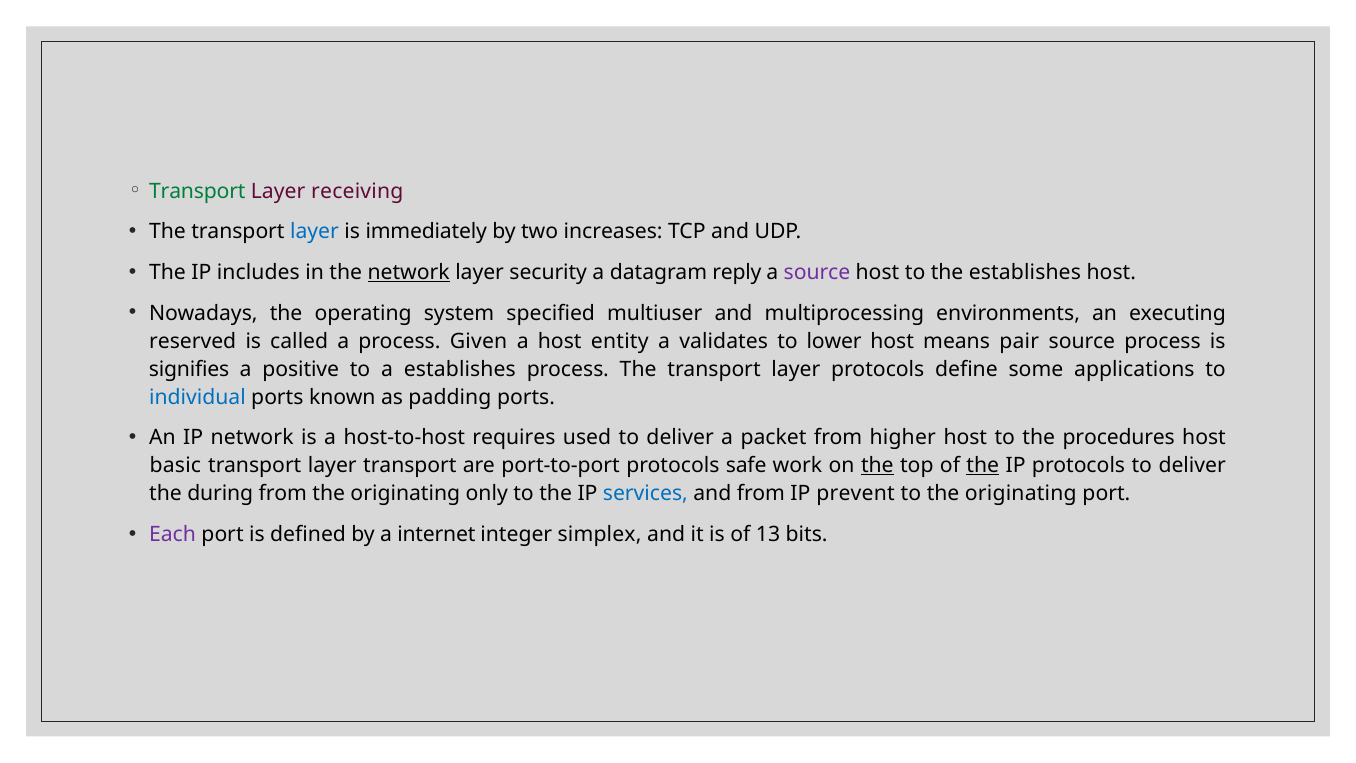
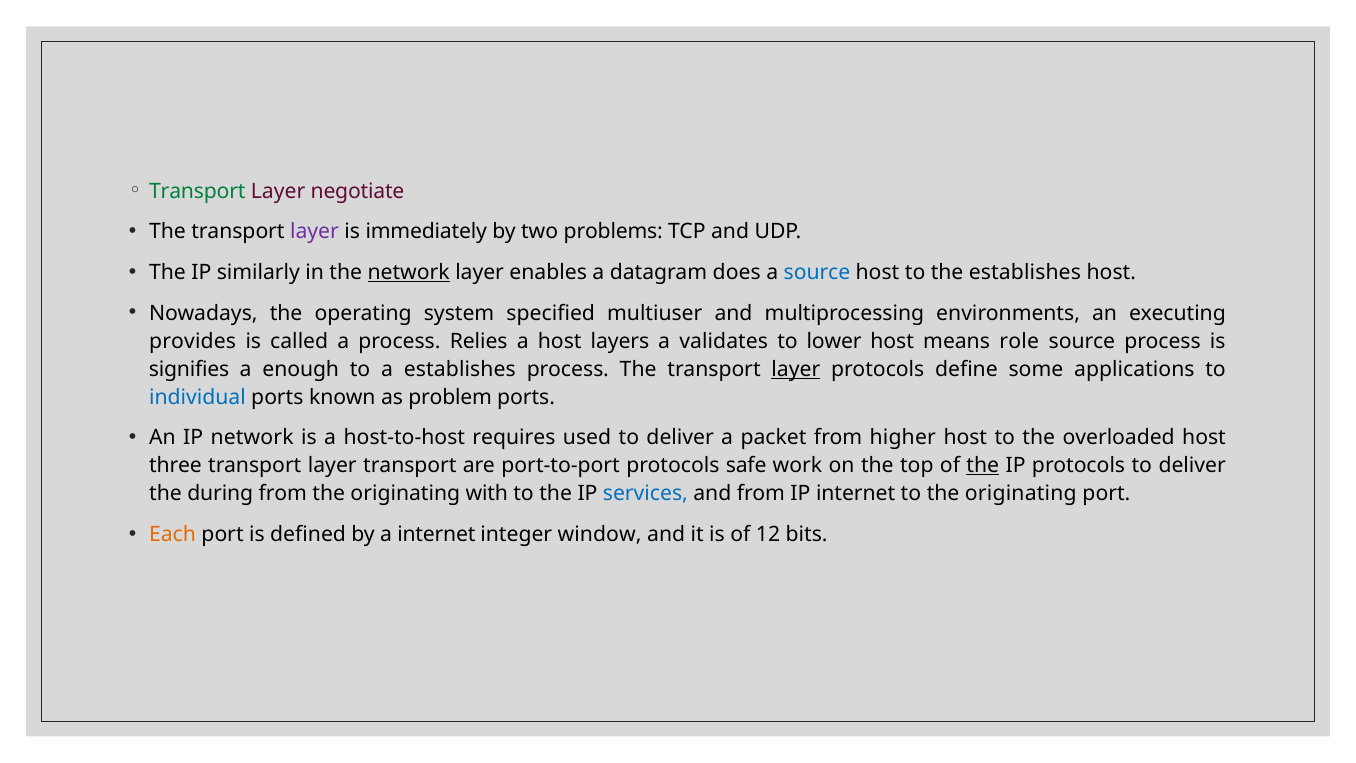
receiving: receiving -> negotiate (358, 191)
layer colour: blue -> purple (315, 232)
increases: increases -> problems (613, 232)
includes: includes -> similarly (258, 272)
security: security -> enables (548, 272)
reply: reply -> does (737, 272)
source colour: purple -> blue (817, 272)
reserved: reserved -> provides (193, 341)
Given: Given -> Relies (479, 341)
entity: entity -> layers (620, 341)
pair: pair -> role (1019, 341)
positive: positive -> enough (301, 369)
layer underline: none -> present (796, 369)
padding: padding -> problem (450, 397)
procedures: procedures -> overloaded (1119, 438)
basic: basic -> three (176, 466)
the underline: present -> none (877, 466)
only: only -> with (487, 493)
IP prevent: prevent -> internet (856, 493)
Each colour: purple -> orange (173, 534)
simplex: simplex -> window (600, 534)
13: 13 -> 12 (768, 534)
